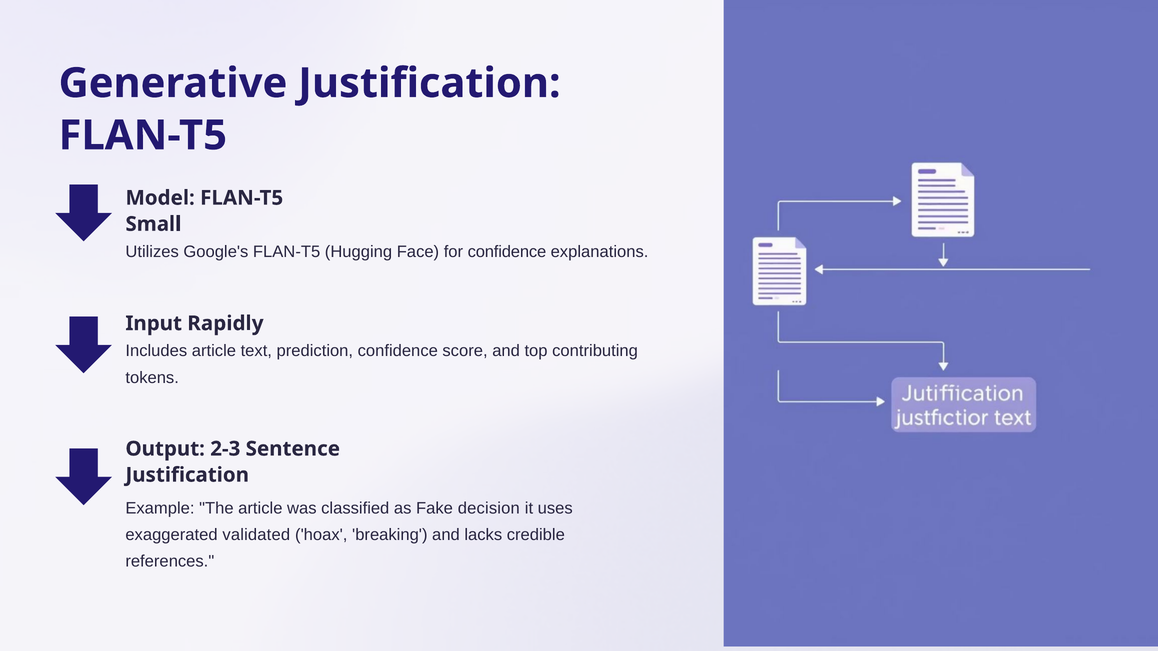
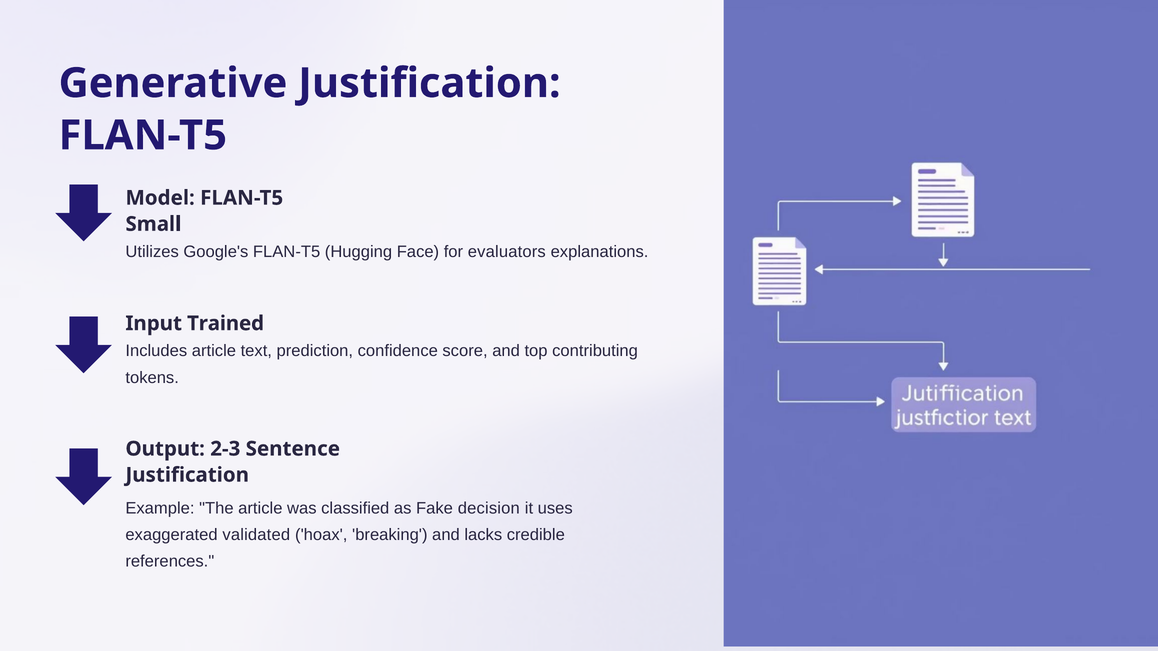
for confidence: confidence -> evaluators (507, 252)
Rapidly: Rapidly -> Trained (226, 324)
